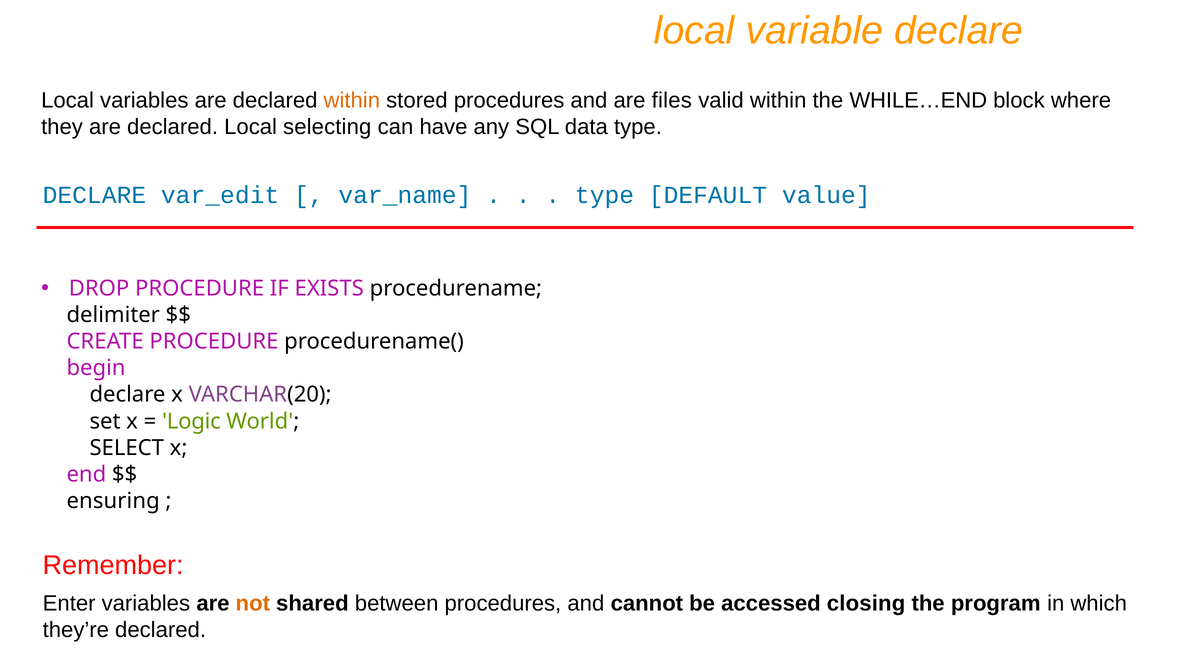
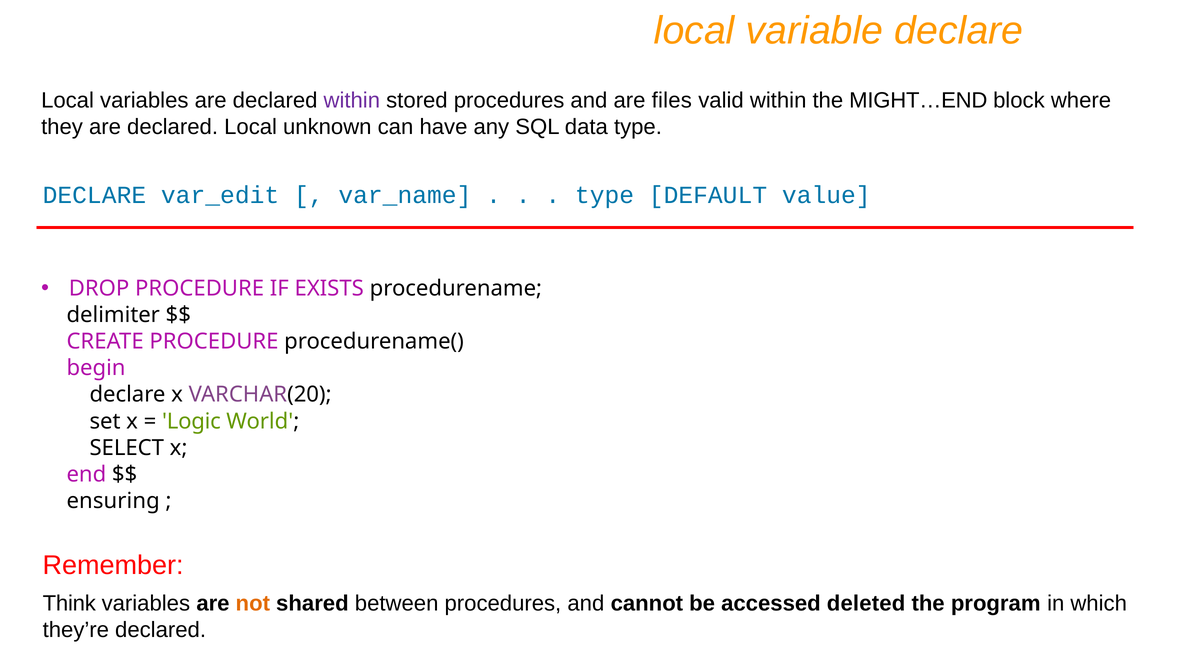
within colour: orange -> purple (352, 100)
WHILE…END: WHILE…END -> MIGHT…END (918, 100)
selecting: selecting -> unknown (327, 127)
Enter: Enter -> Think (69, 603)
closing: closing -> deleted (866, 603)
